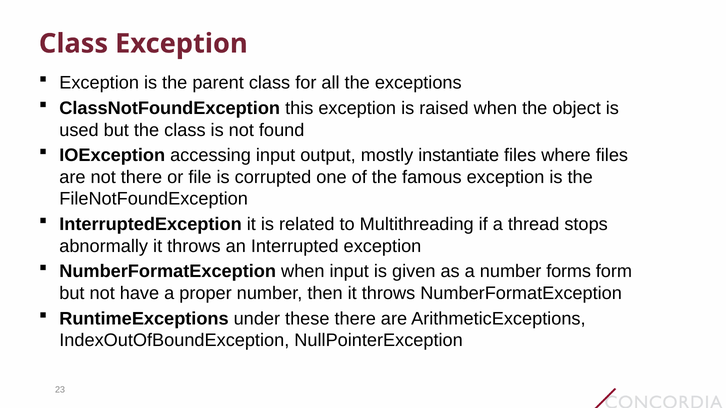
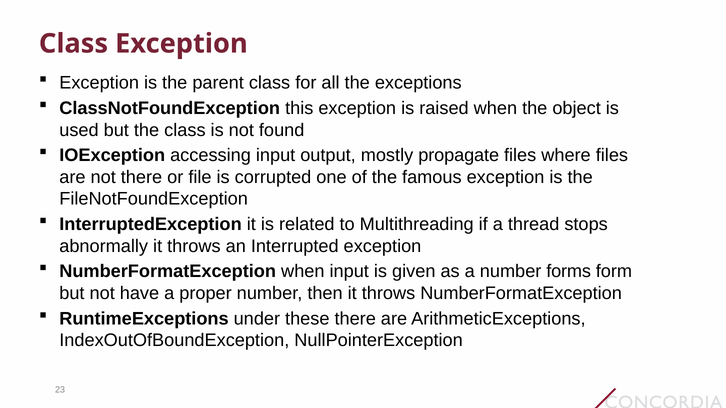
instantiate: instantiate -> propagate (459, 156)
